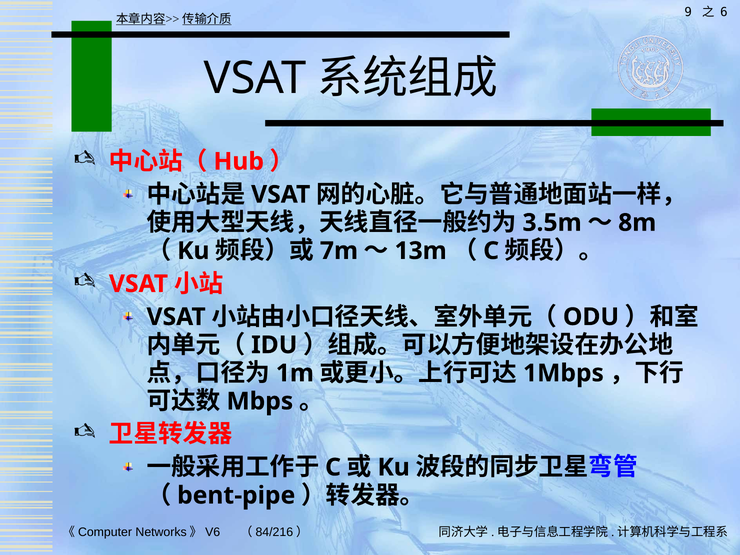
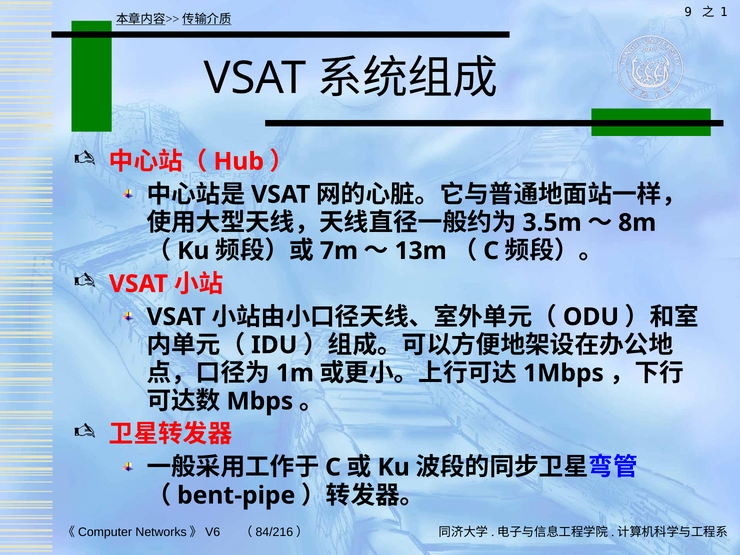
6: 6 -> 1 (724, 12)
